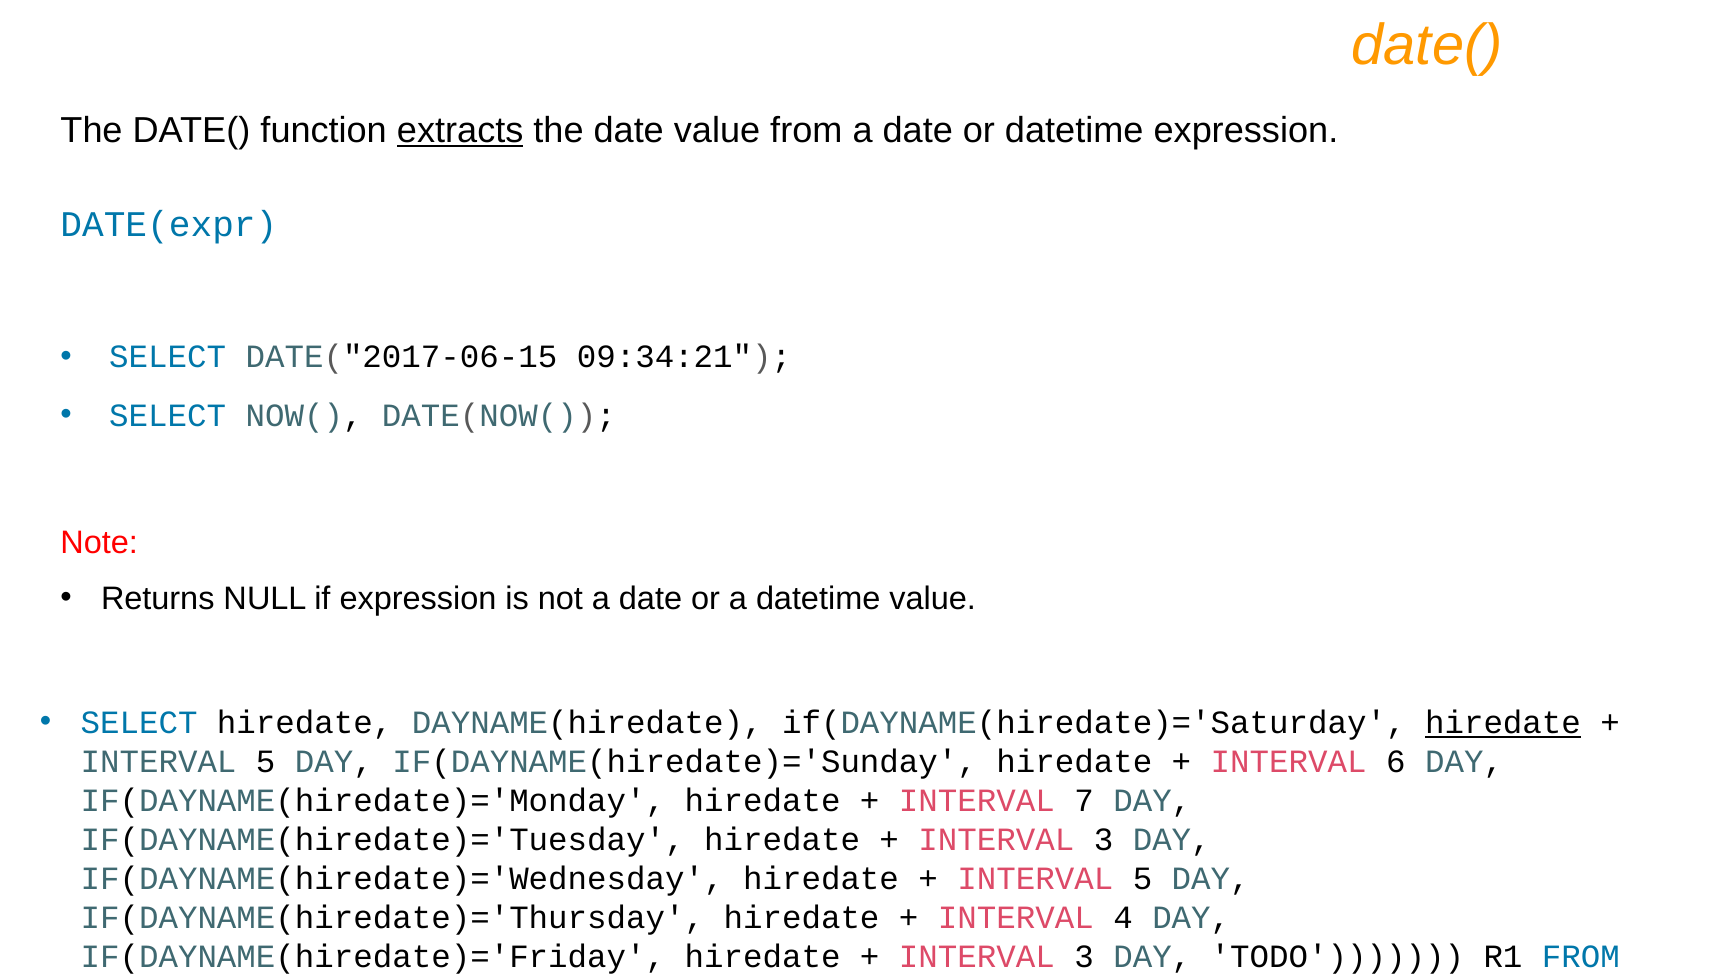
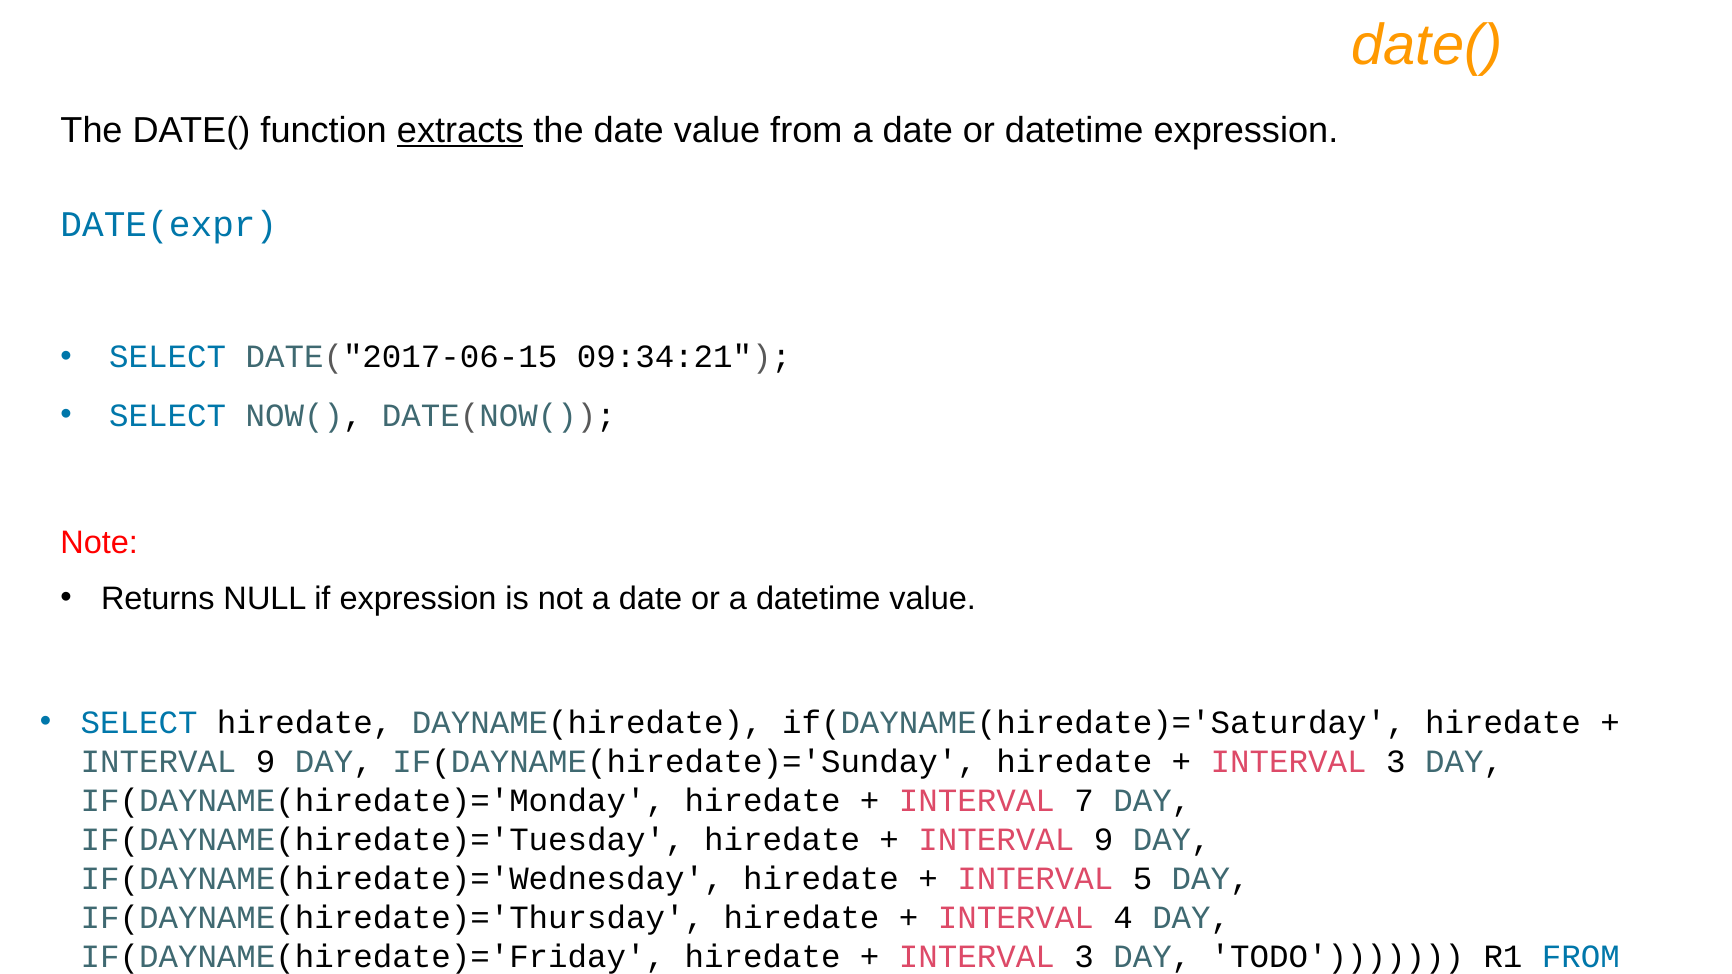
hiredate underline: present -> none (1503, 723)
5: 5 -> 9 (266, 762)
6: 6 -> 3 (1396, 762)
3: 3 -> 9 (1104, 840)
